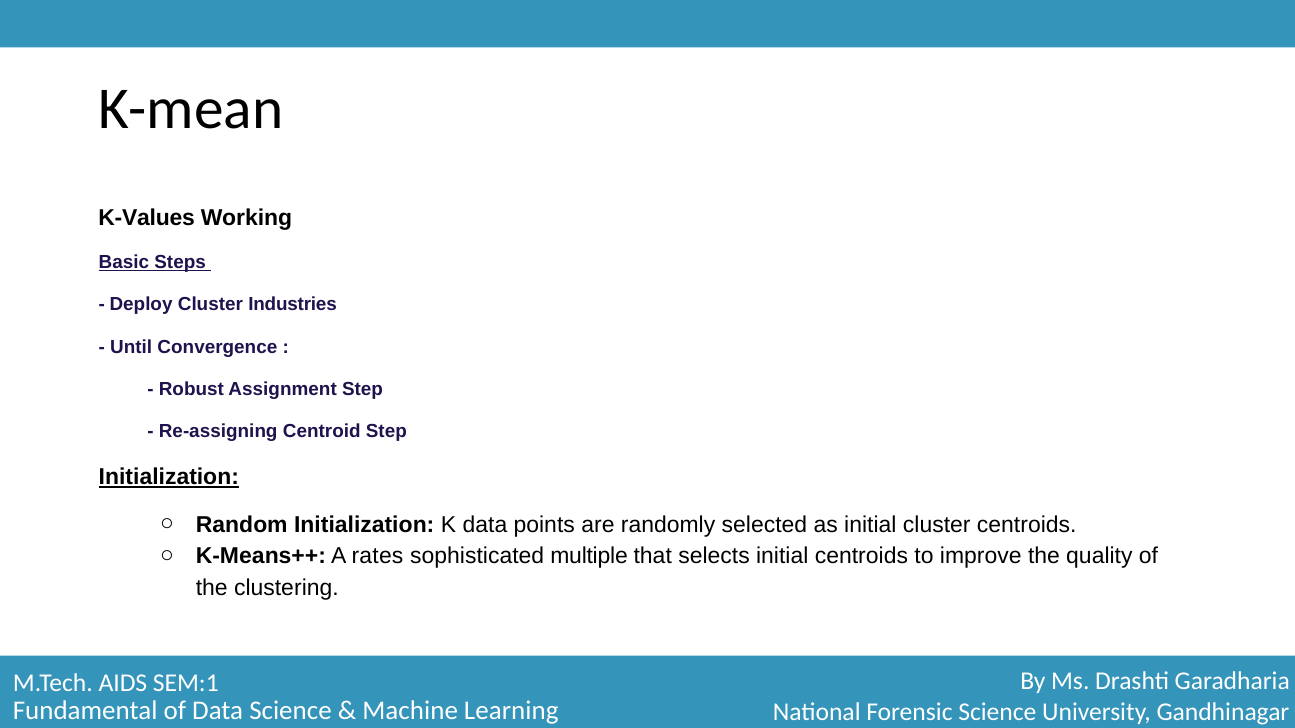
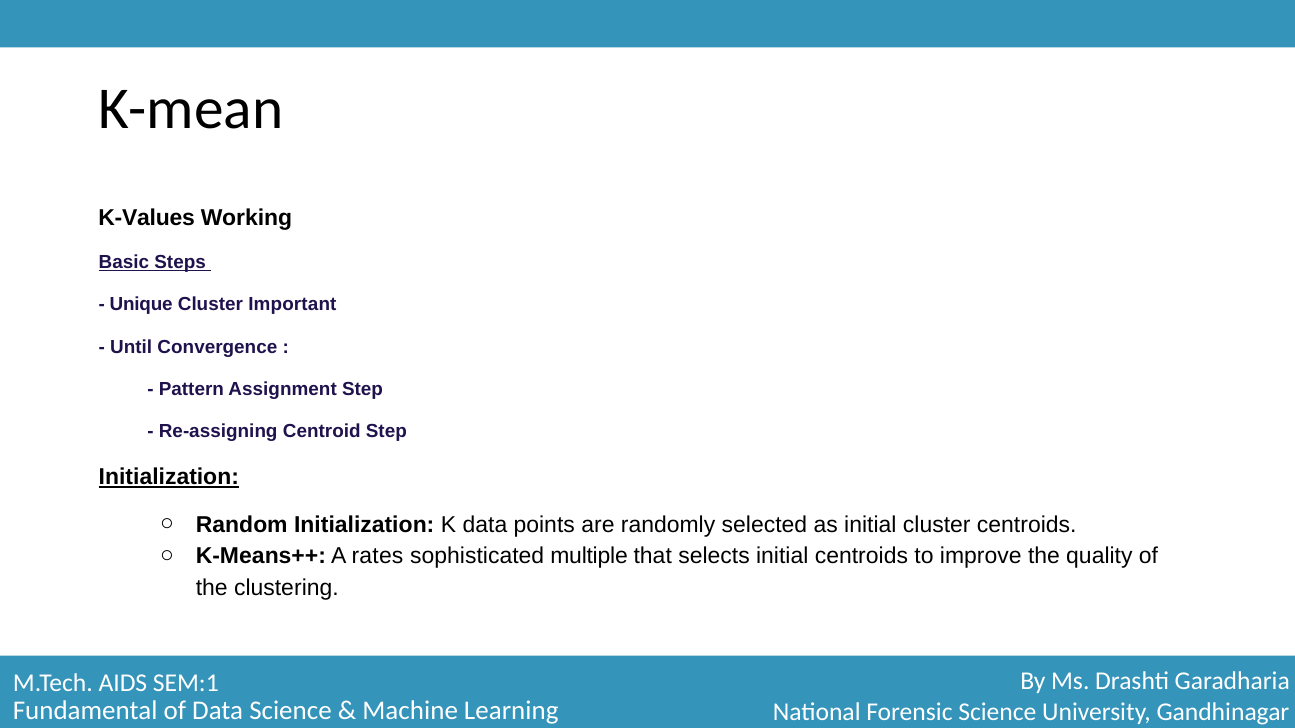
Deploy: Deploy -> Unique (141, 305)
Industries: Industries -> Important (292, 305)
Robust: Robust -> Pattern (191, 389)
